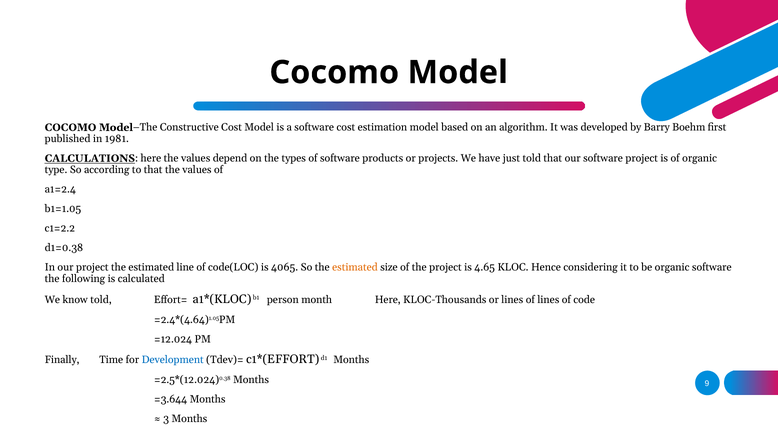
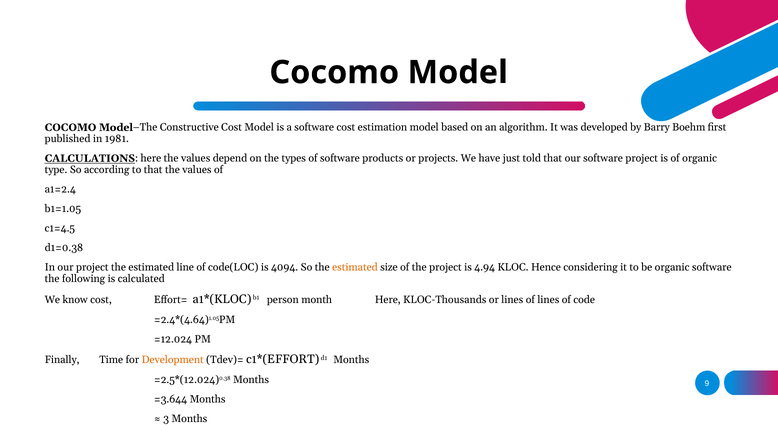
c1=2.2: c1=2.2 -> c1=4.5 (60, 228)
4065: 4065 -> 4094 (285, 267)
4.65: 4.65 -> 4.94 (485, 267)
know told: told -> cost (101, 299)
Development colour: blue -> orange (173, 360)
